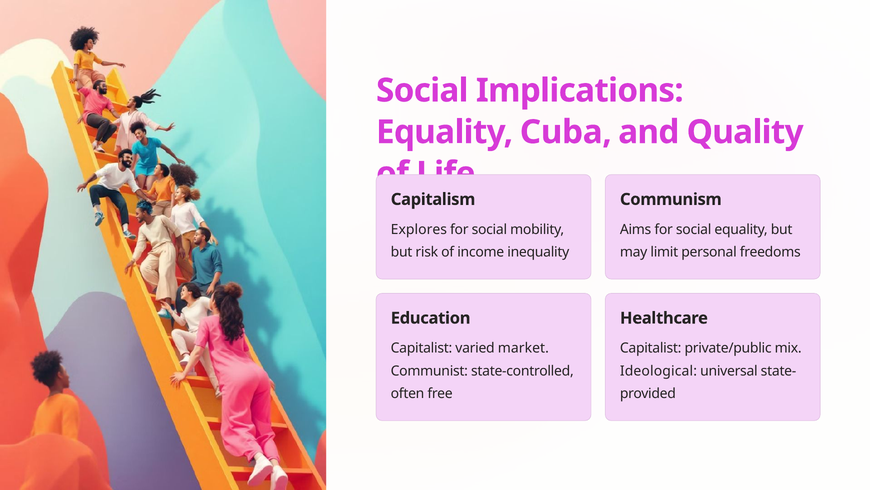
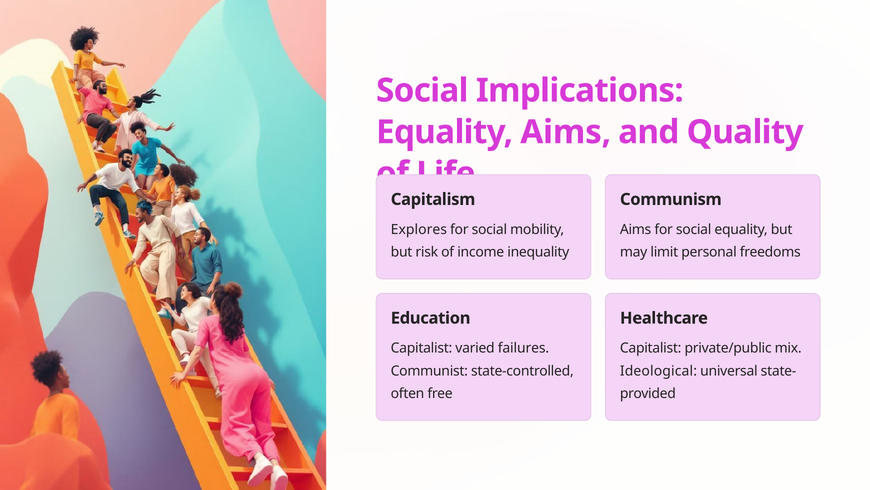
Equality Cuba: Cuba -> Aims (566, 132)
market: market -> failures (523, 348)
